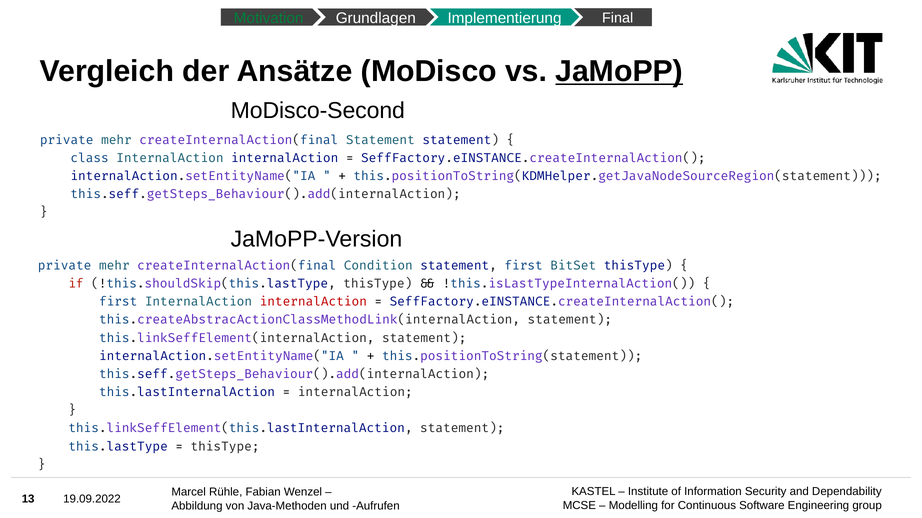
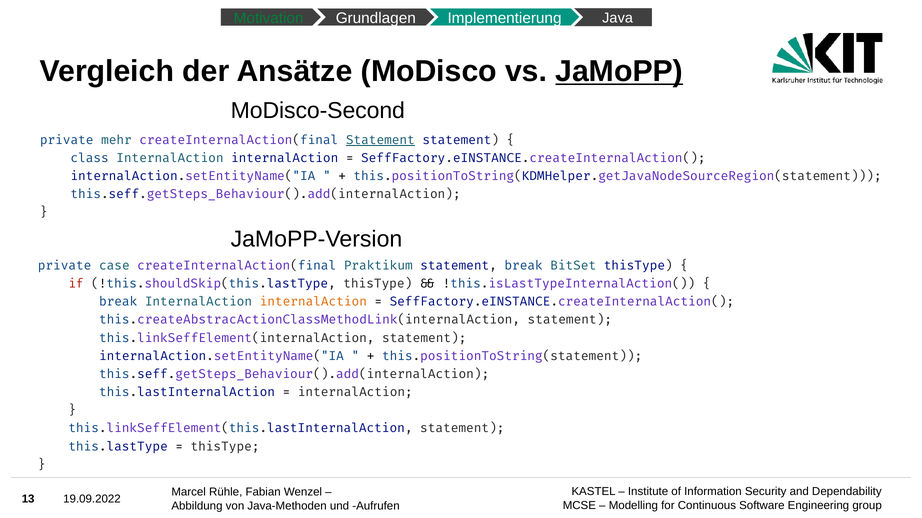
Final: Final -> Java (618, 18)
Statement underline: none -> present (380, 140)
mehr: mehr -> case (114, 266)
Condition: Condition -> Praktikum (378, 266)
statement first: first -> break (524, 266)
first: first -> break (118, 302)
internalAction colour: red -> orange (313, 302)
